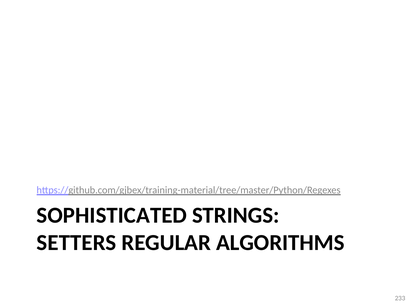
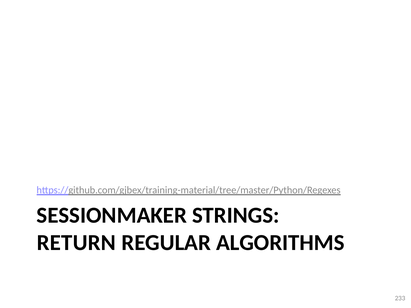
SOPHISTICATED: SOPHISTICATED -> SESSIONMAKER (112, 215)
SETTERS: SETTERS -> RETURN (76, 243)
